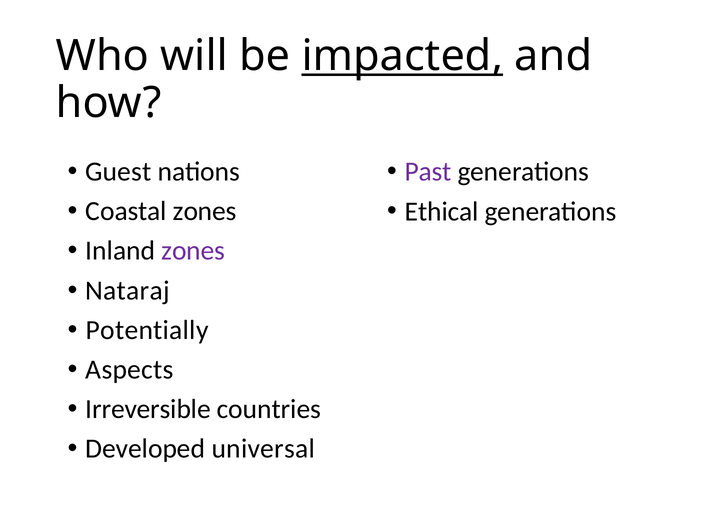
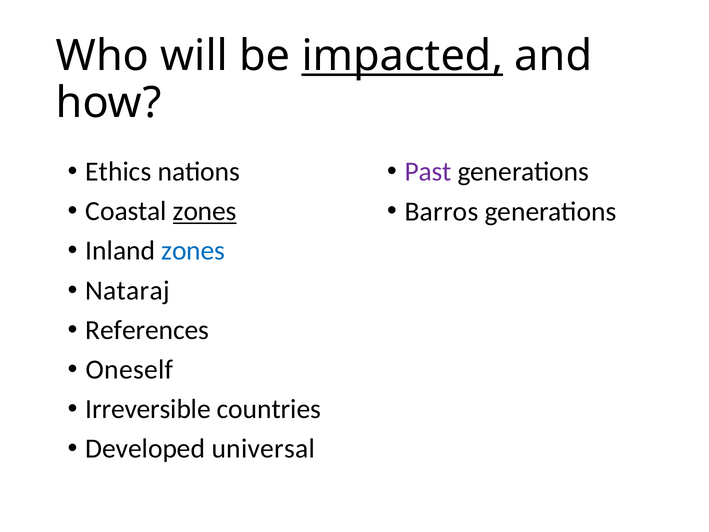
Guest: Guest -> Ethics (118, 172)
zones underline: none -> present (205, 211)
Ethical: Ethical -> Barros (442, 211)
zones colour: purple -> blue (193, 251)
Potentially: Potentially -> References (147, 330)
Aspects: Aspects -> Oneself (129, 370)
